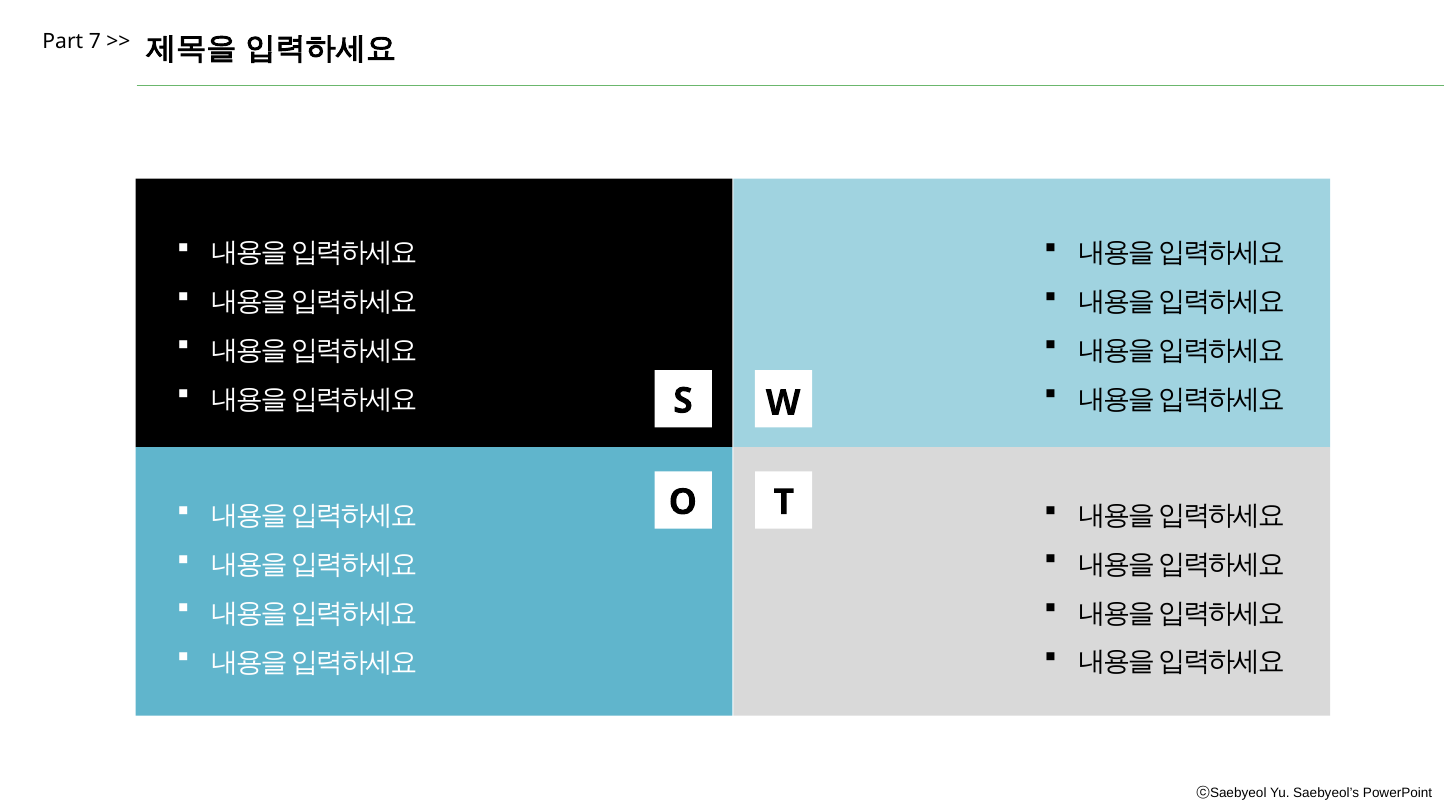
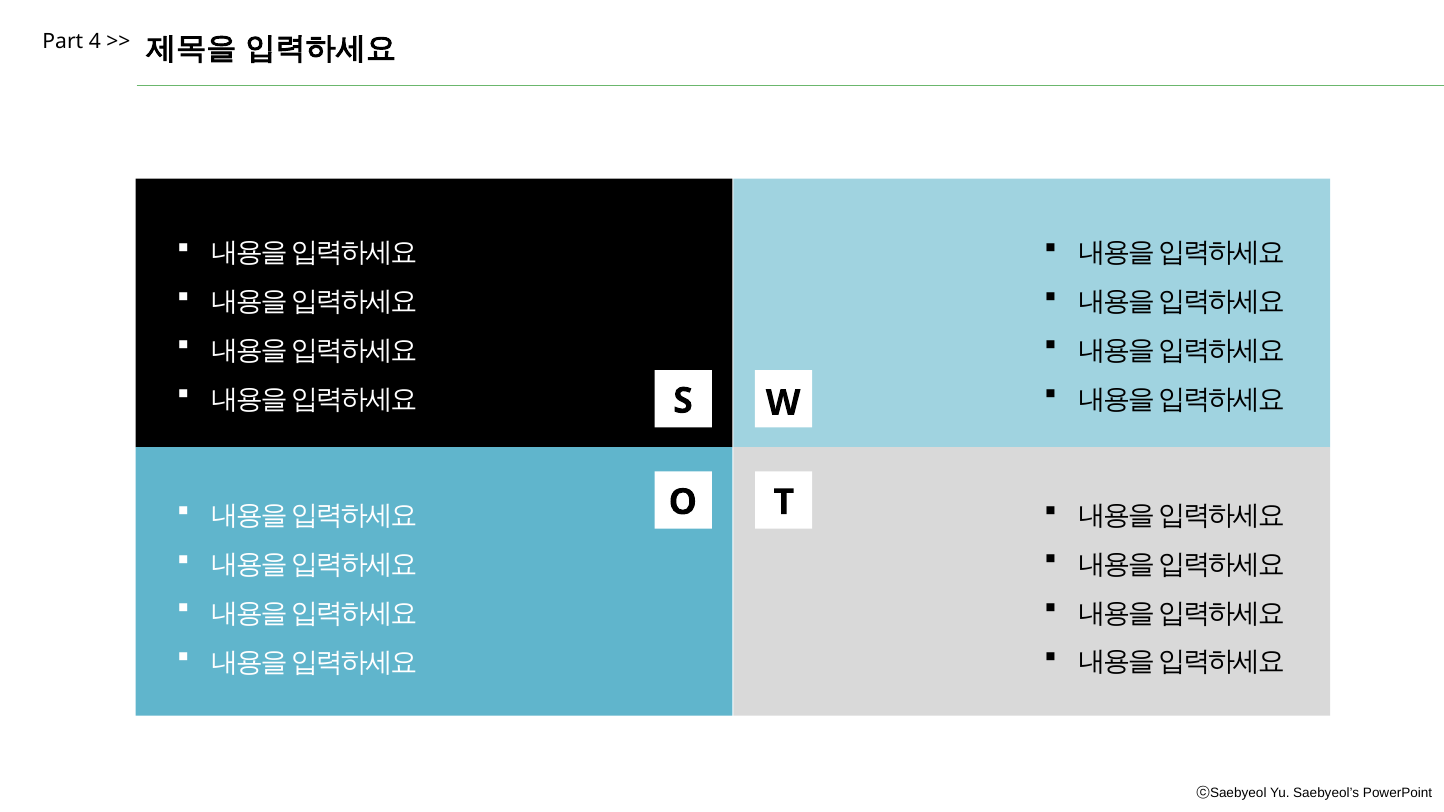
7: 7 -> 4 (95, 42)
